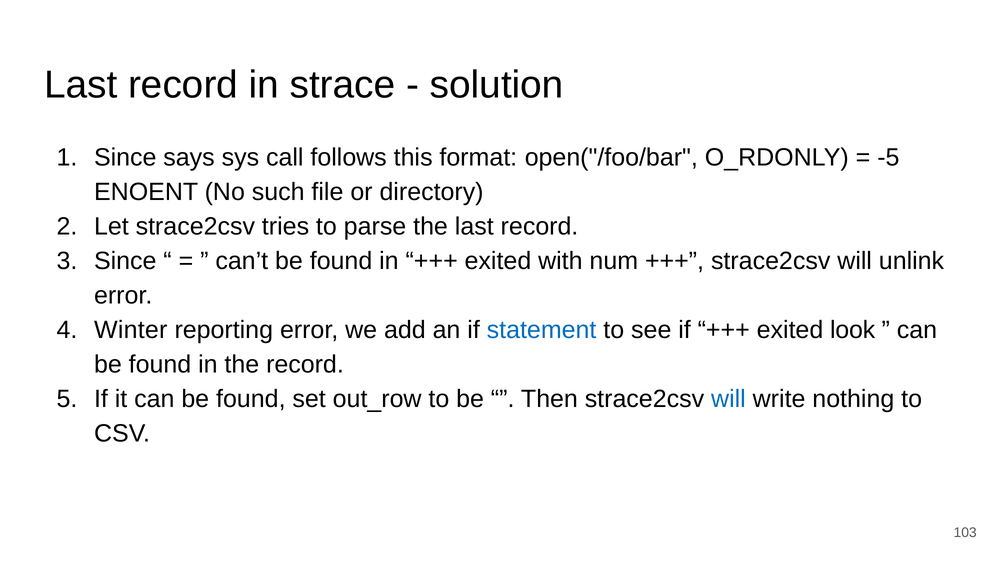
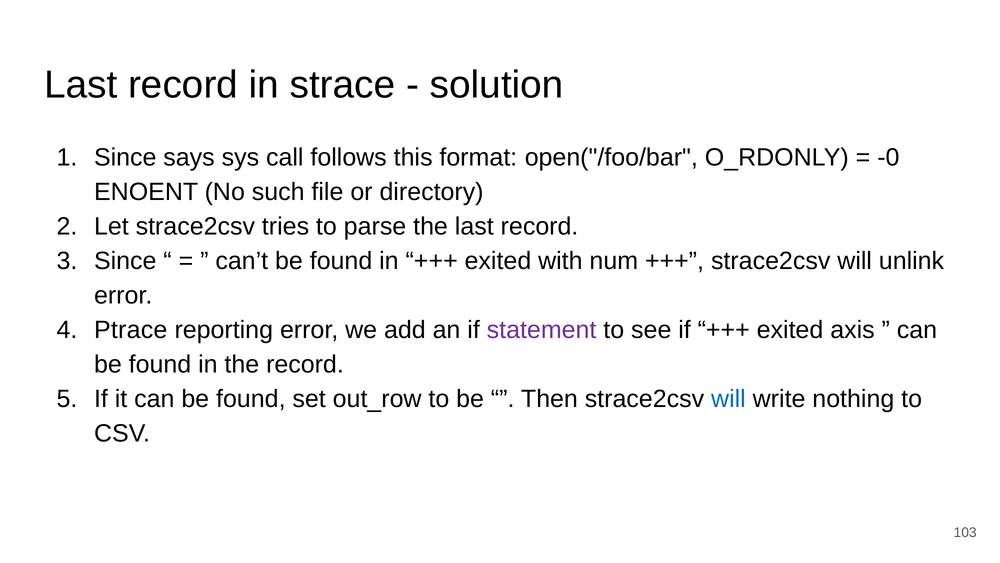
-5: -5 -> -0 (888, 157)
Winter: Winter -> Ptrace (131, 330)
statement colour: blue -> purple (542, 330)
look: look -> axis (852, 330)
